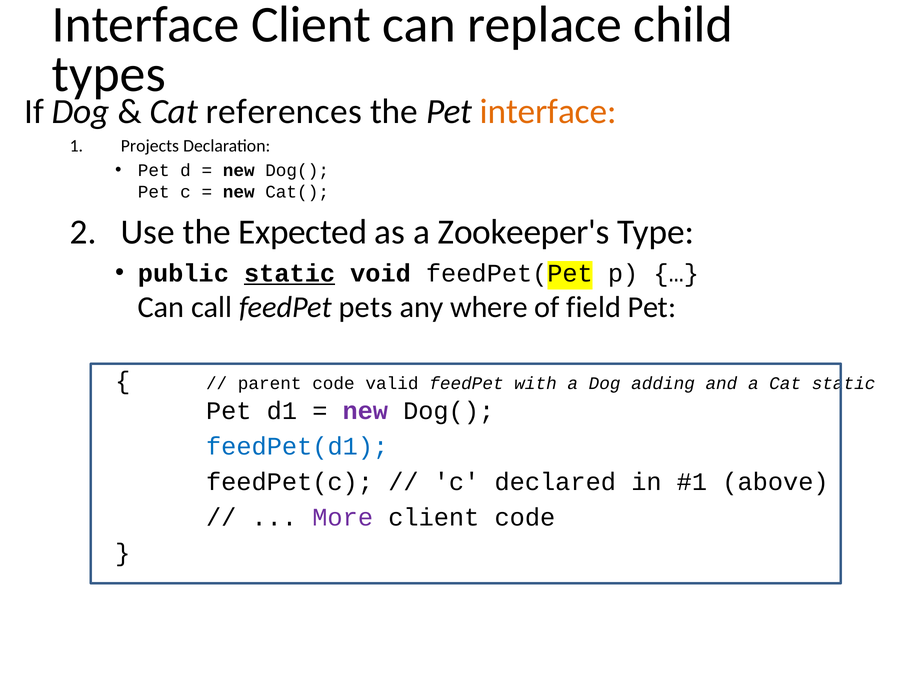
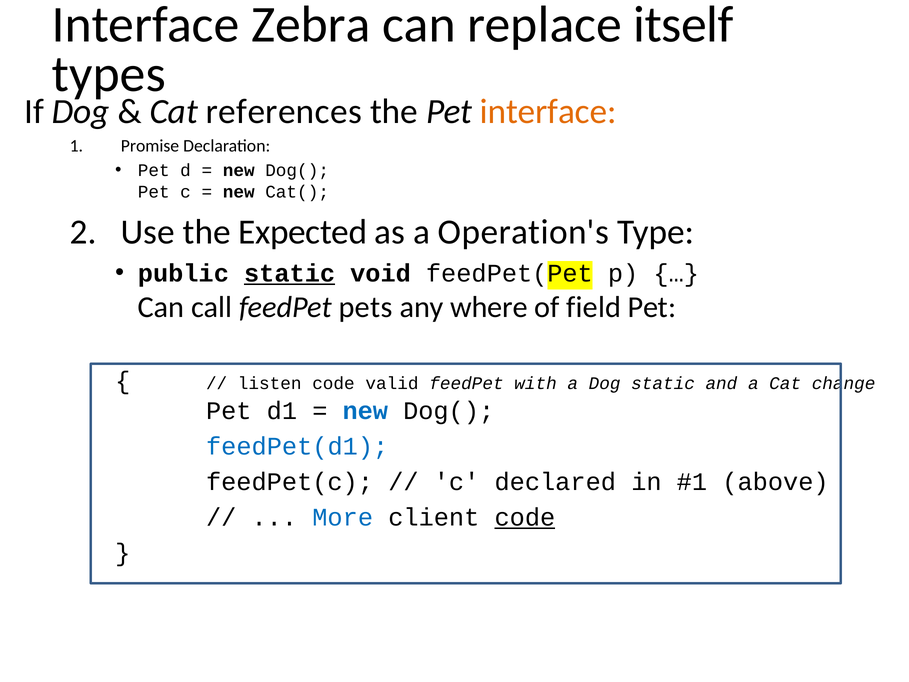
Interface Client: Client -> Zebra (311, 25)
child: child -> itself (683, 25)
Projects: Projects -> Promise (150, 146)
Zookeeper's: Zookeeper's -> Operation's (523, 232)
parent: parent -> listen (270, 383)
Dog adding: adding -> static (663, 383)
Cat static: static -> change (844, 383)
new colour: purple -> blue (365, 411)
More colour: purple -> blue (343, 517)
code underline: none -> present (525, 517)
